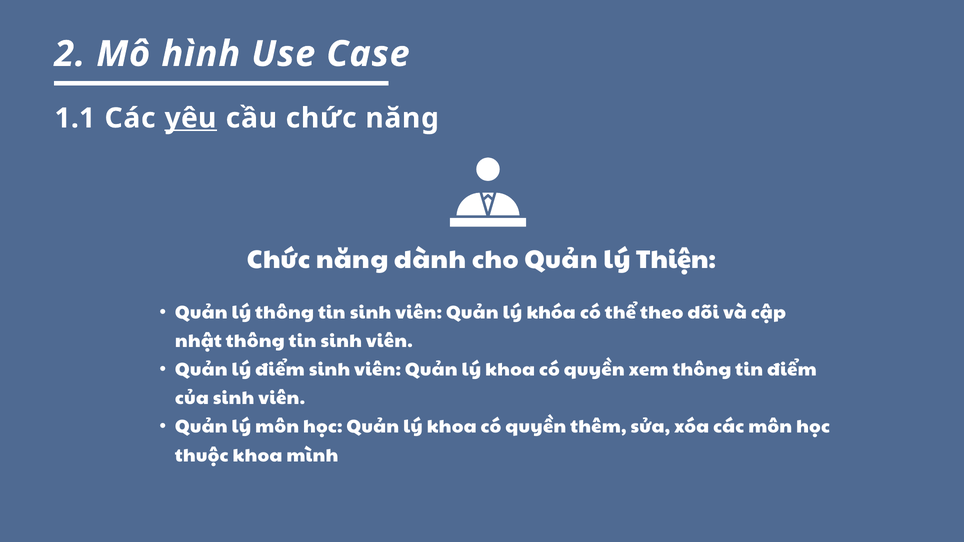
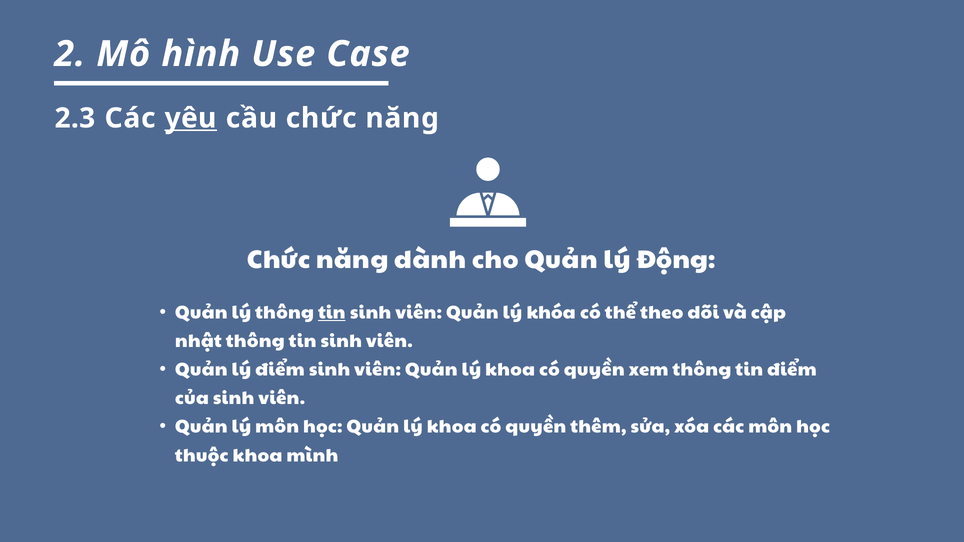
1.1: 1.1 -> 2.3 (75, 118)
Thiện: Thiện -> Động (676, 260)
tin underline: none -> present (332, 313)
